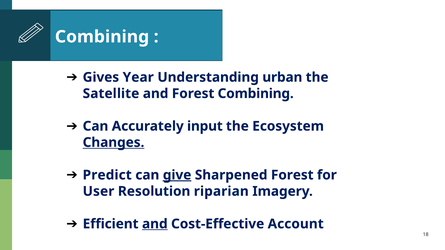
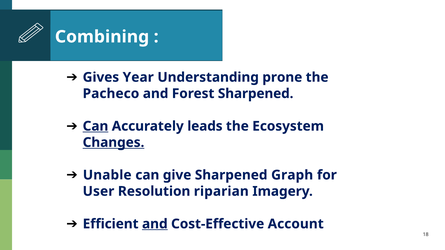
urban: urban -> prone (282, 77)
Satellite: Satellite -> Pacheco (111, 94)
Forest Combining: Combining -> Sharpened (256, 94)
Can underline: none -> present (95, 126)
input: input -> leads (205, 126)
Predict: Predict -> Unable (107, 175)
give underline: present -> none (177, 175)
Sharpened Forest: Forest -> Graph (292, 175)
